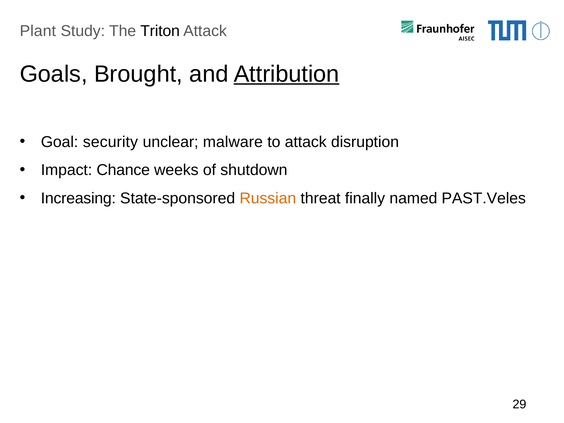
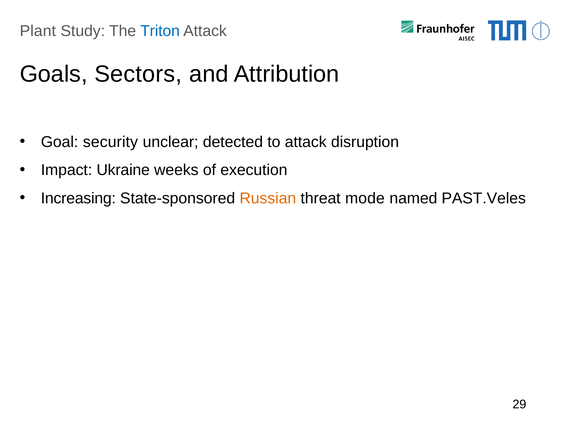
Triton colour: black -> blue (160, 31)
Brought: Brought -> Sectors (138, 74)
Attribution underline: present -> none (287, 74)
malware: malware -> detected (233, 142)
Chance: Chance -> Ukraine (123, 170)
shutdown: shutdown -> execution (254, 170)
finally: finally -> mode (365, 198)
